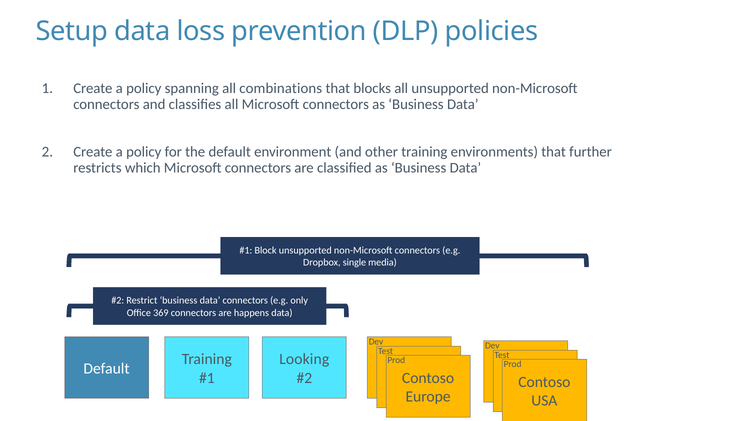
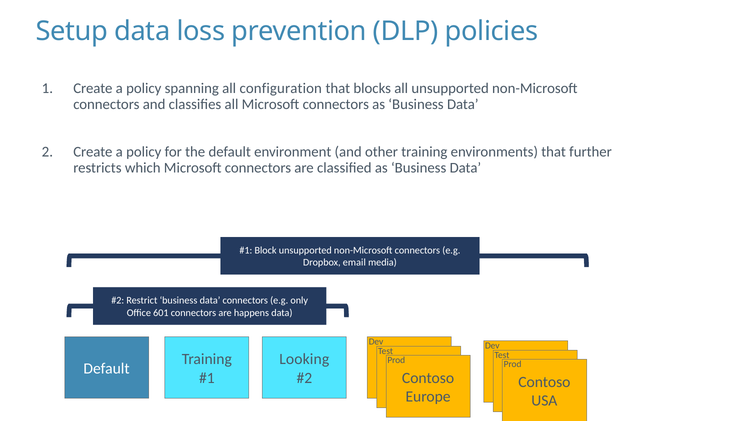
combinations: combinations -> configuration (281, 88)
single: single -> email (354, 262)
369: 369 -> 601 (161, 313)
